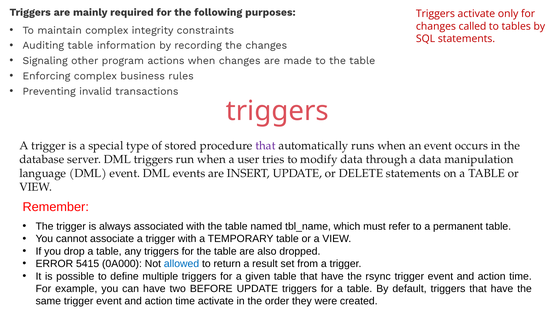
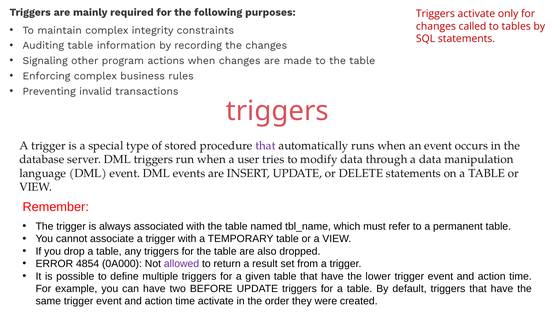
5415: 5415 -> 4854 (88, 264)
allowed colour: blue -> purple (181, 264)
rsync: rsync -> lower (378, 276)
